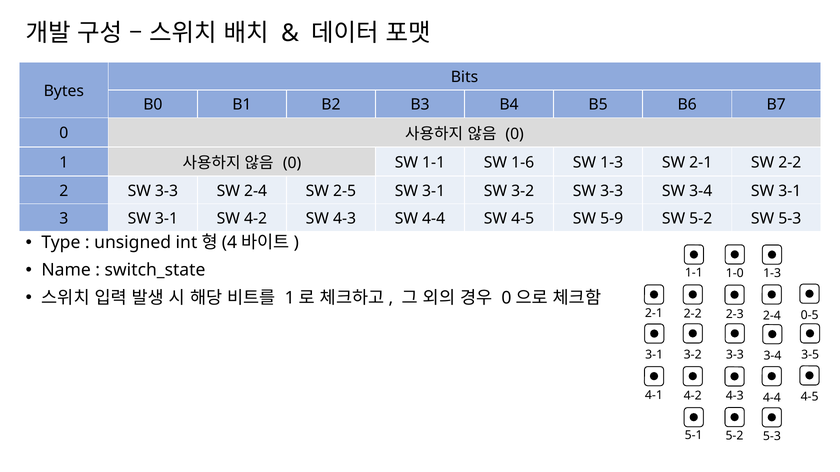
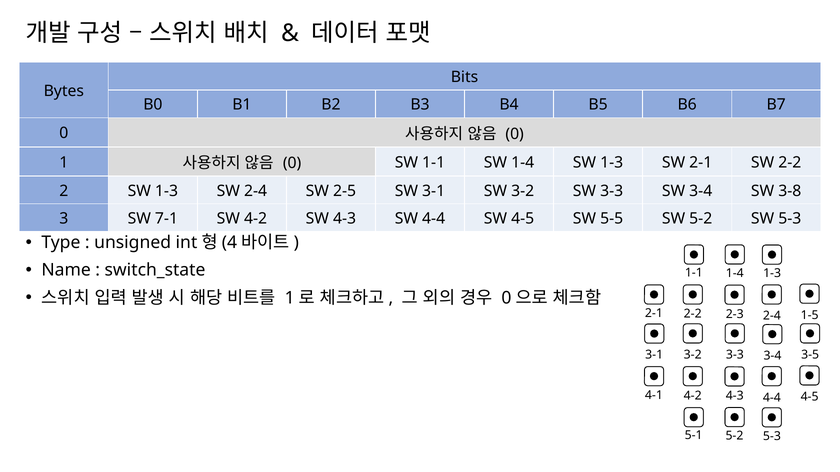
SW 1-6: 1-6 -> 1-4 (523, 163)
2 SW 3-3: 3-3 -> 1-3 (167, 191)
3-4 SW 3-1: 3-1 -> 3-8 (790, 191)
3 SW 3-1: 3-1 -> 7-1 (167, 219)
5-9: 5-9 -> 5-5 (612, 219)
1-1 1-0: 1-0 -> 1-4 (735, 273)
0-5: 0-5 -> 1-5 (810, 315)
